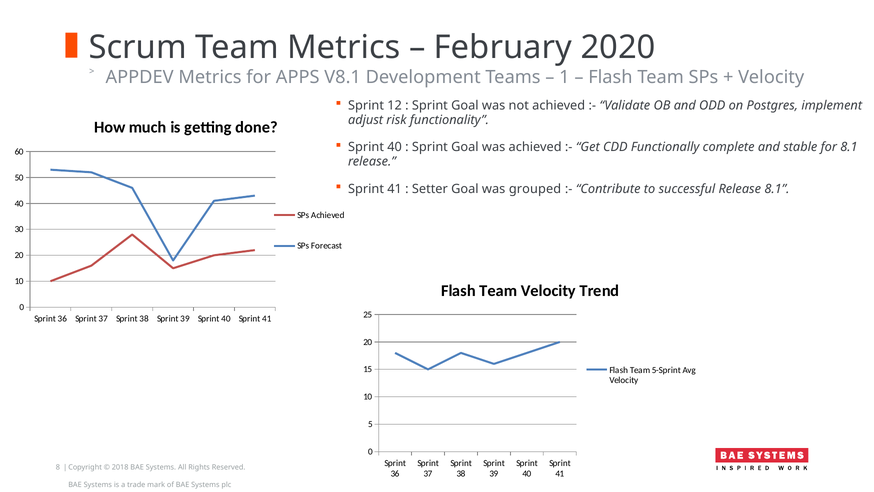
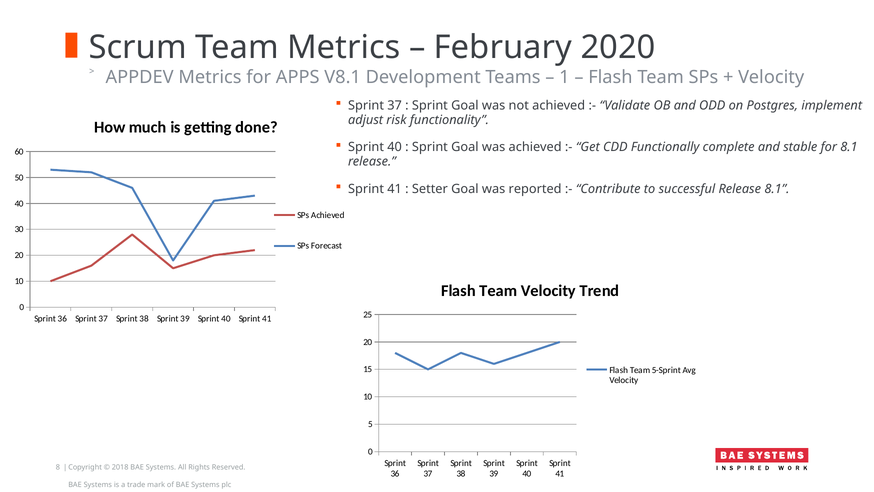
12: 12 -> 37 (395, 105)
grouped: grouped -> reported (535, 189)
